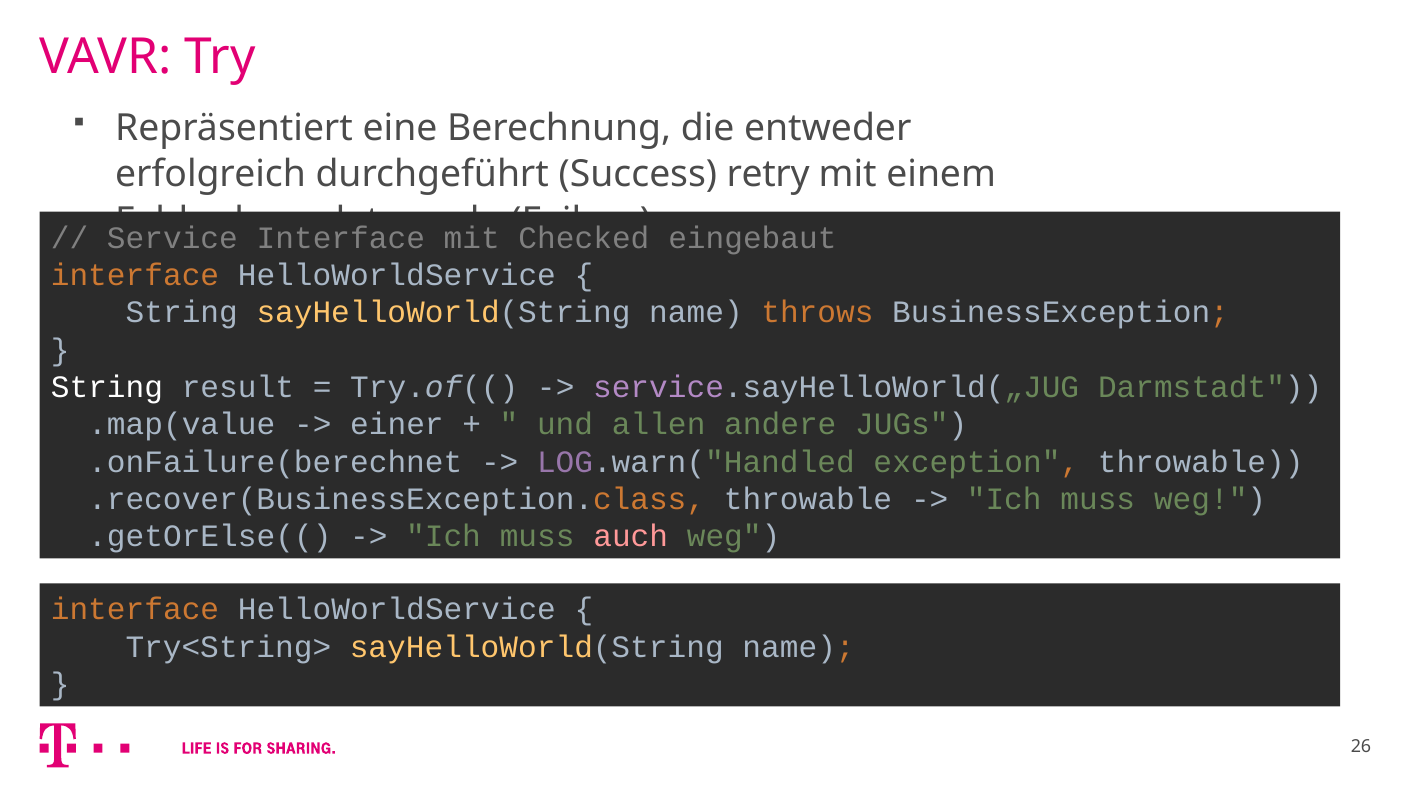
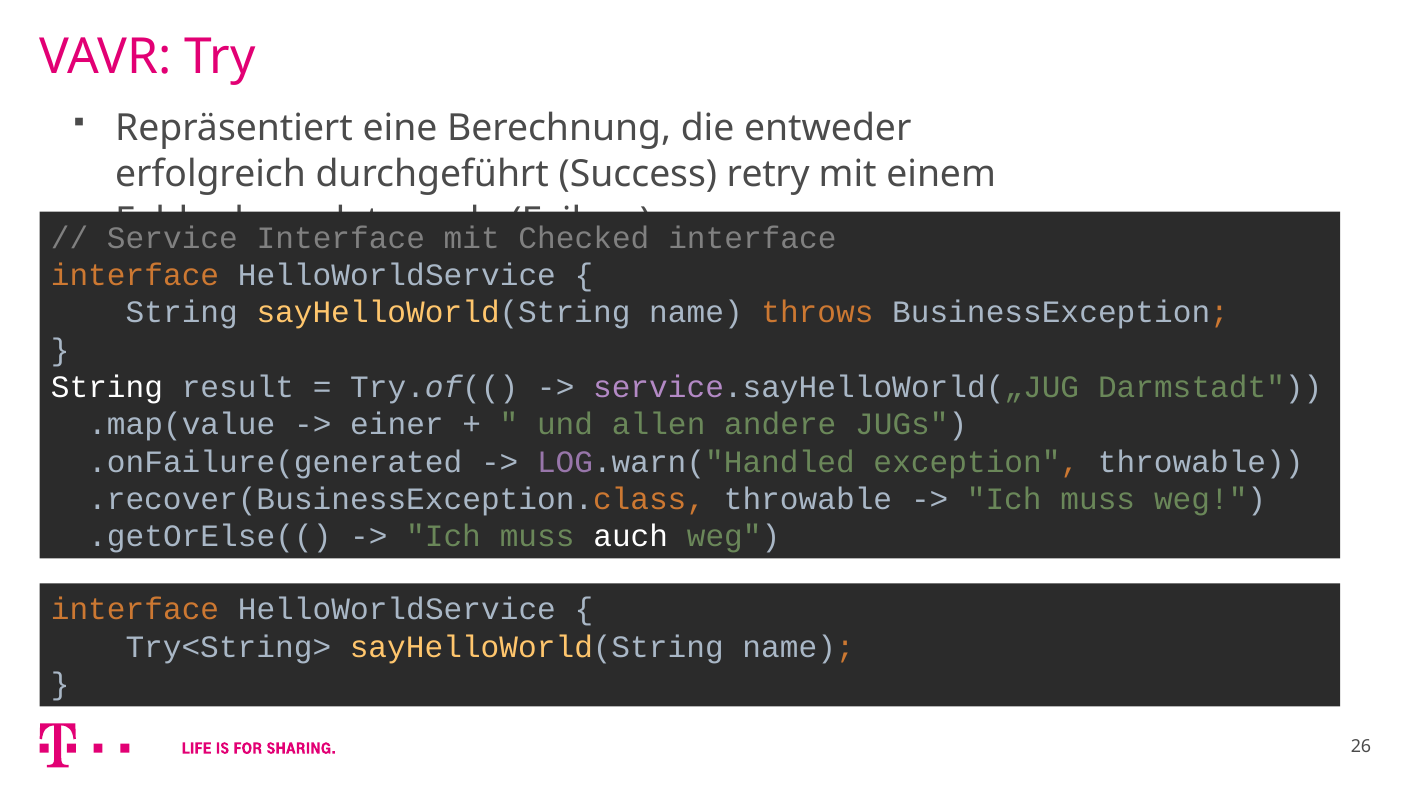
eingebaut: eingebaut -> interface (752, 238)
.onFailure(berechnet: .onFailure(berechnet -> .onFailure(generated (275, 462)
auch colour: pink -> white (631, 537)
